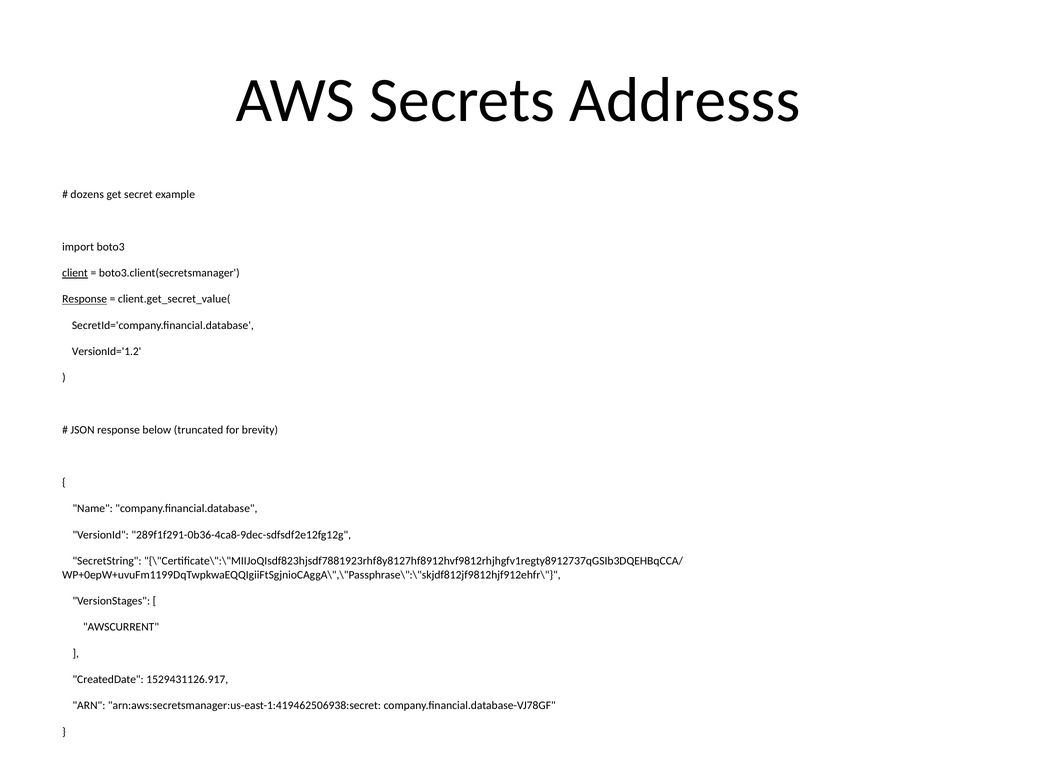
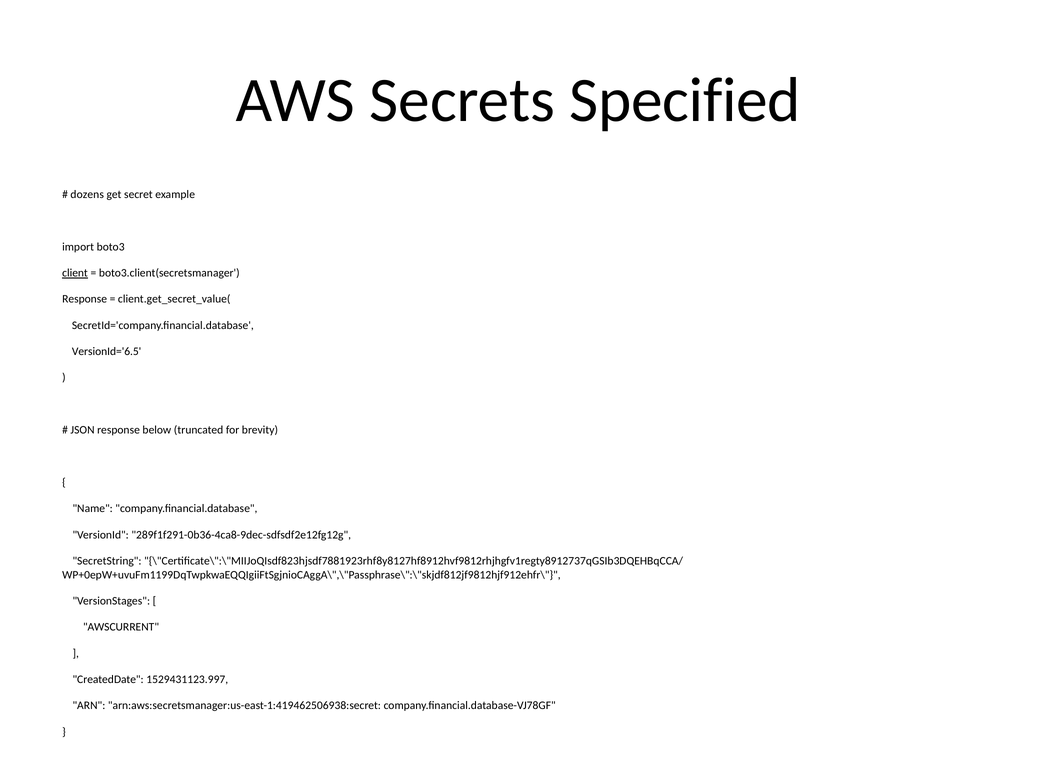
Addresss: Addresss -> Specified (685, 100)
Response underline: present -> none (85, 299)
VersionId='1.2: VersionId='1.2 -> VersionId='6.5 (107, 351)
1529431126.917: 1529431126.917 -> 1529431123.997 (187, 679)
